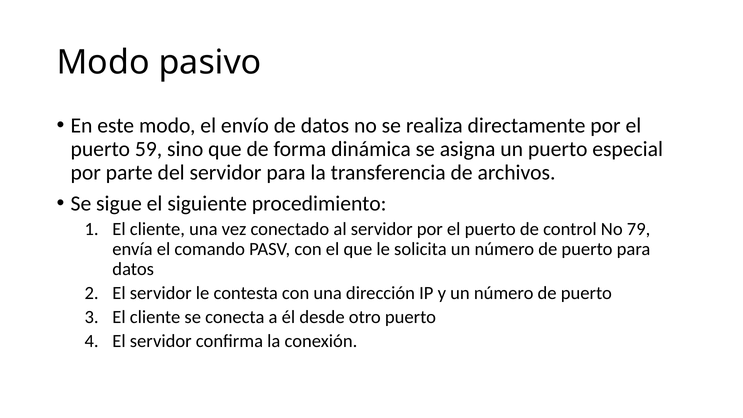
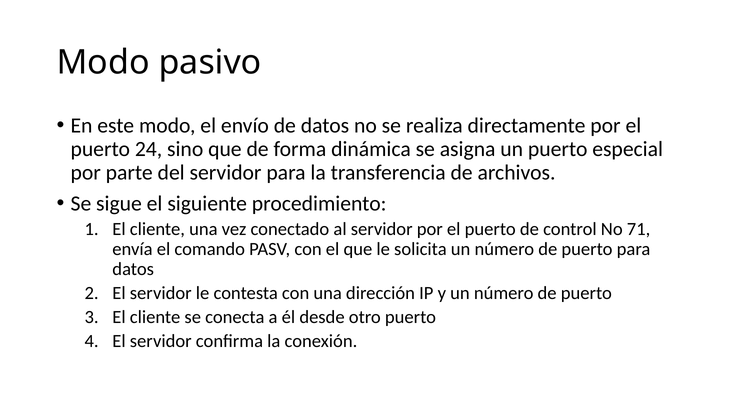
59: 59 -> 24 (149, 149)
79: 79 -> 71 (639, 229)
